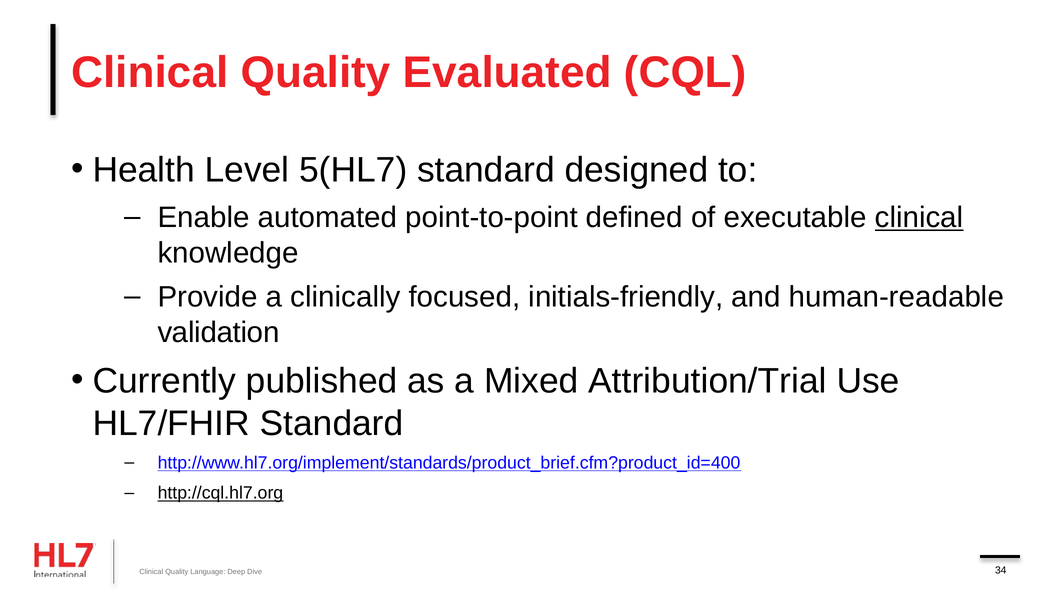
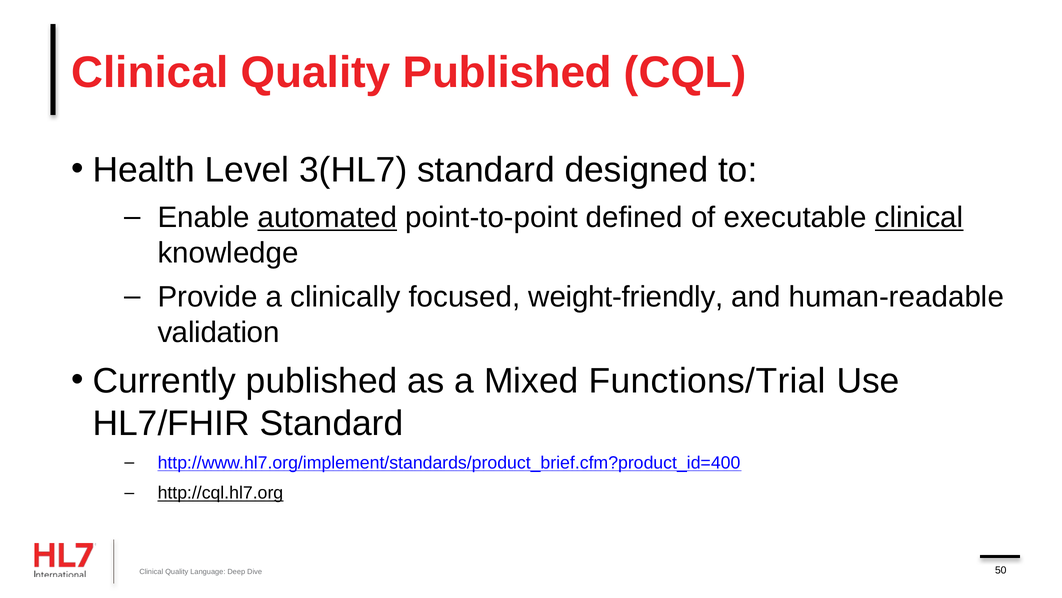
Quality Evaluated: Evaluated -> Published (507, 72)
5(HL7: 5(HL7 -> 3(HL7 (353, 170)
automated underline: none -> present (327, 217)
initials-friendly: initials-friendly -> weight-friendly (626, 297)
Attribution/Trial: Attribution/Trial -> Functions/Trial (707, 381)
34: 34 -> 50 (1001, 570)
